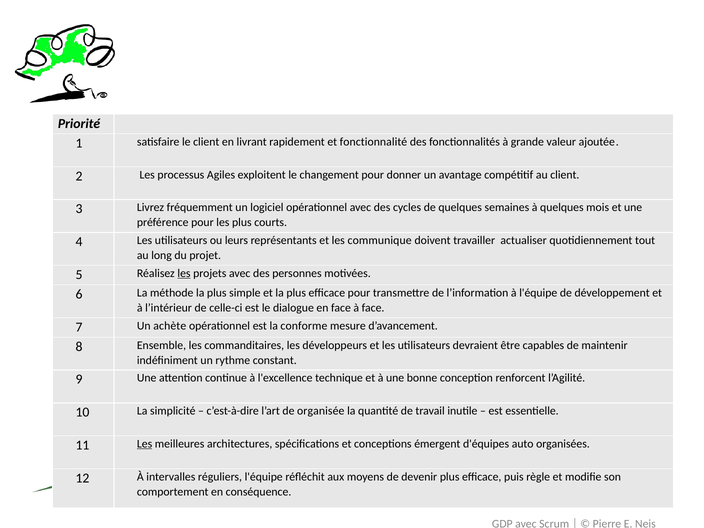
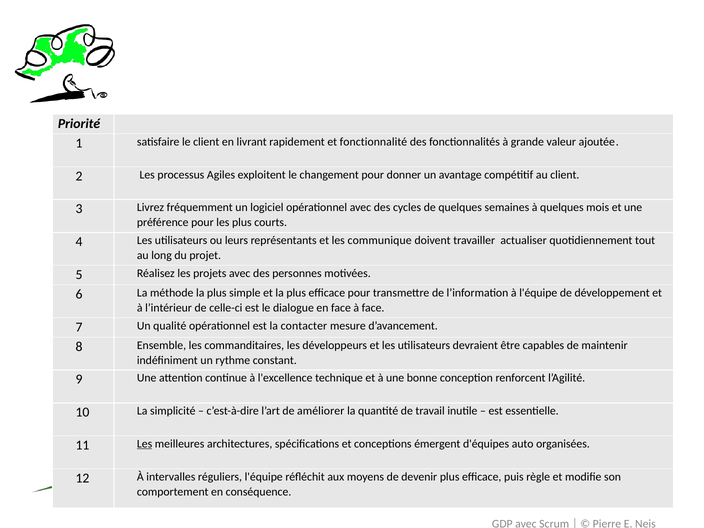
les underline: present -> none (184, 273)
achète: achète -> qualité (170, 326)
conforme: conforme -> contacter (304, 326)
organisée: organisée -> améliorer (321, 411)
